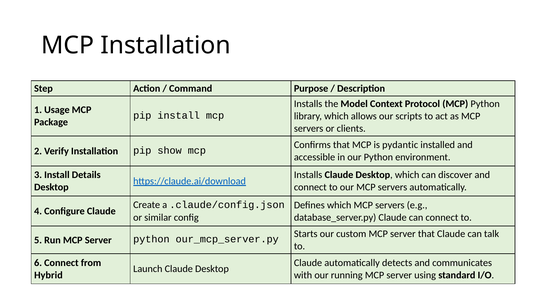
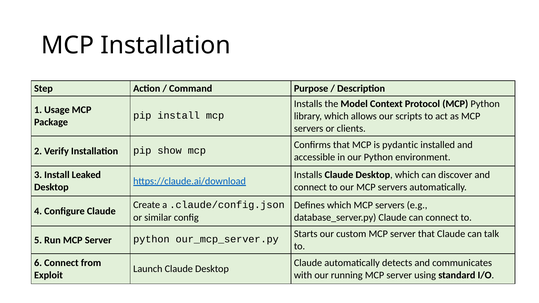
Details: Details -> Leaked (86, 175)
Hybrid: Hybrid -> Exploit (49, 275)
